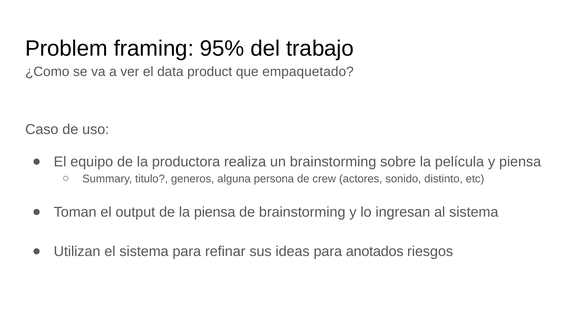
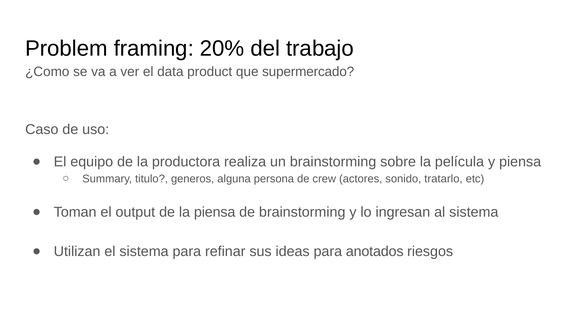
95%: 95% -> 20% (222, 48)
empaquetado: empaquetado -> supermercado (308, 72)
distinto: distinto -> tratarlo (443, 179)
